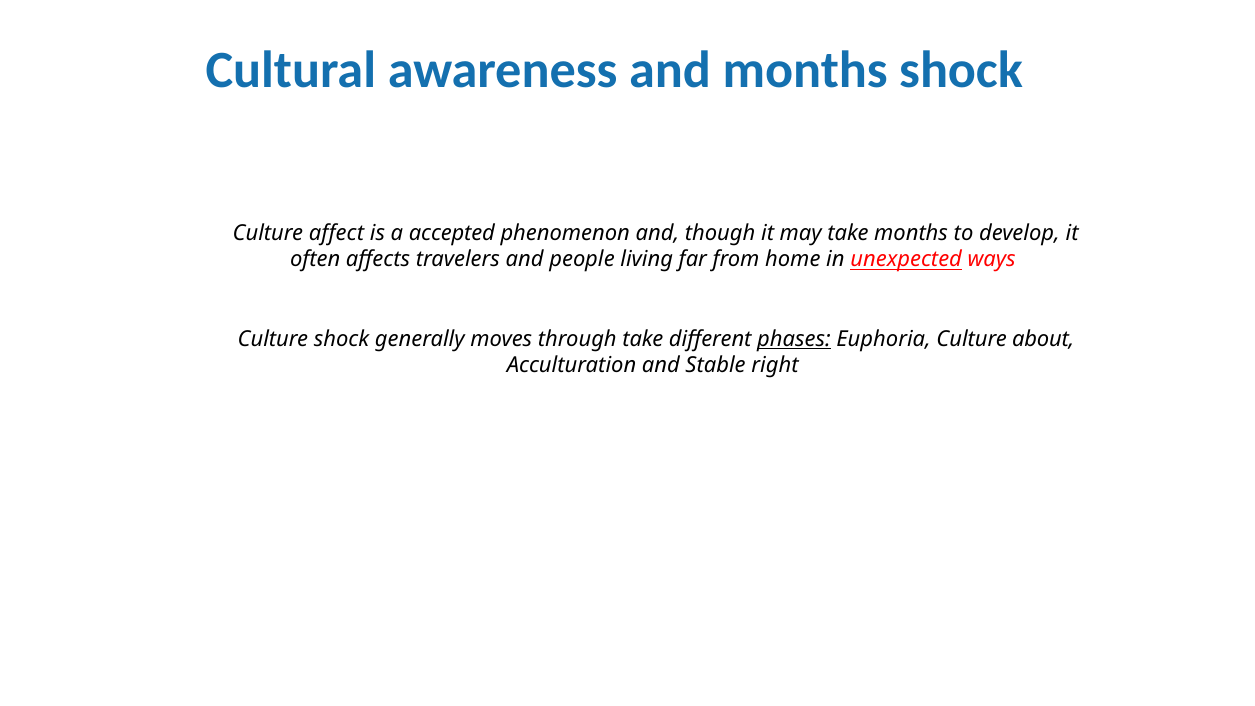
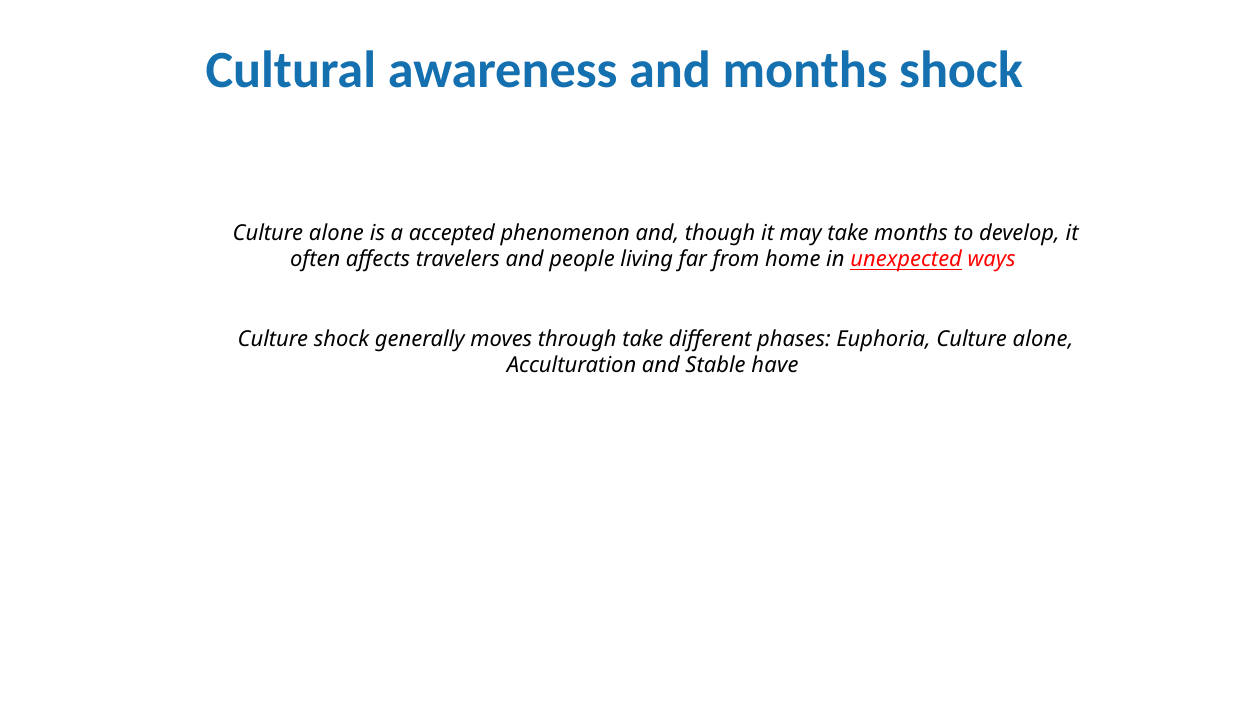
affect: affect -> alone (336, 233)
phases underline: present -> none (794, 339)
Euphoria Culture about: about -> alone (1043, 339)
right: right -> have (775, 365)
